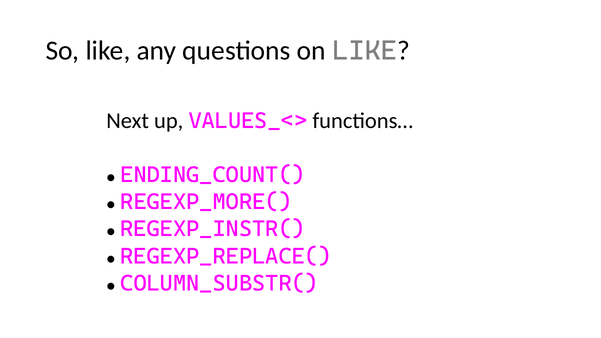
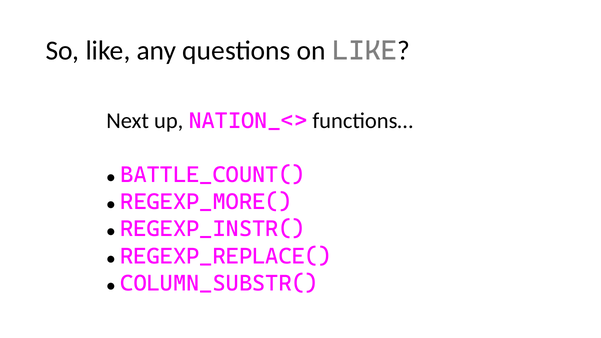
VALUES_<>: VALUES_<> -> NATION_<> (248, 121)
ENDING_COUNT(: ENDING_COUNT( -> BATTLE_COUNT( (213, 175)
